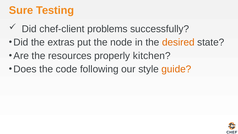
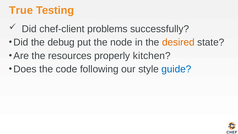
Sure: Sure -> True (21, 10)
extras: extras -> debug (61, 42)
guide colour: orange -> blue (176, 69)
